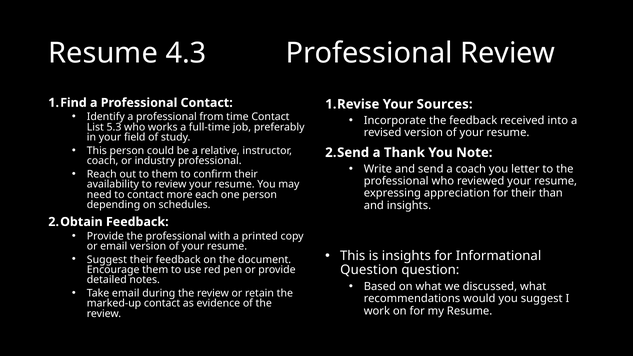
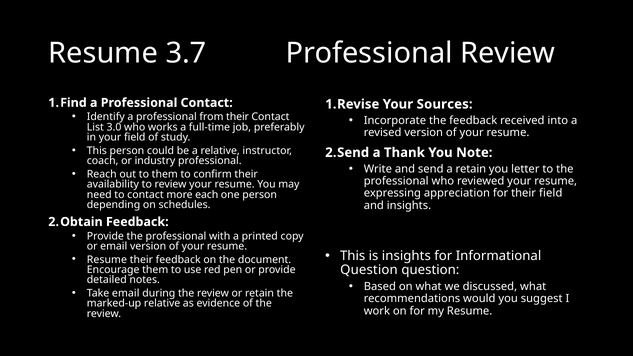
4.3: 4.3 -> 3.7 (186, 53)
from time: time -> their (238, 117)
5.3: 5.3 -> 3.0 (114, 127)
a coach: coach -> retain (471, 169)
their than: than -> field (551, 193)
Suggest: Suggest -> Resume (107, 260)
marked-up contact: contact -> relative (162, 303)
